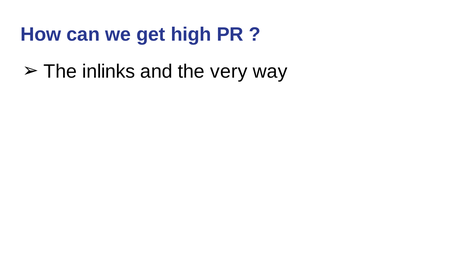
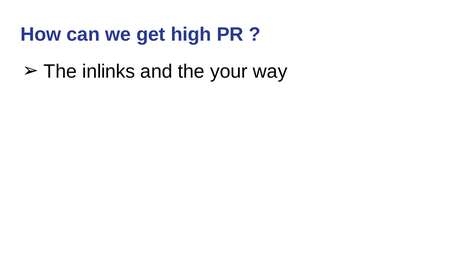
very: very -> your (229, 71)
